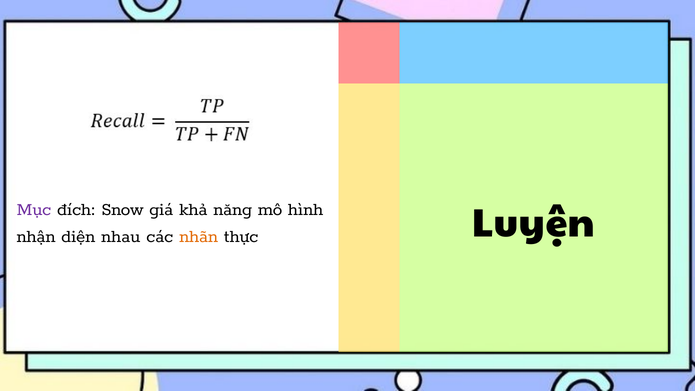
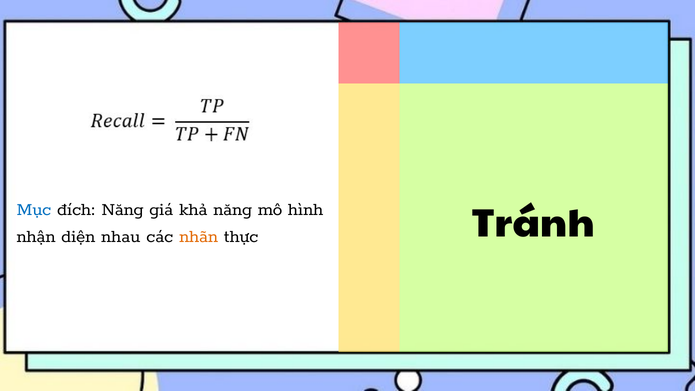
Mục colour: purple -> blue (34, 209)
đích Snow: Snow -> Năng (123, 209)
Luyện: Luyện -> Tránh (534, 224)
